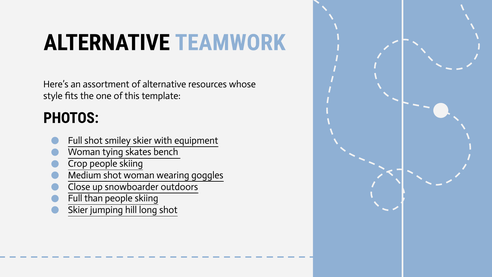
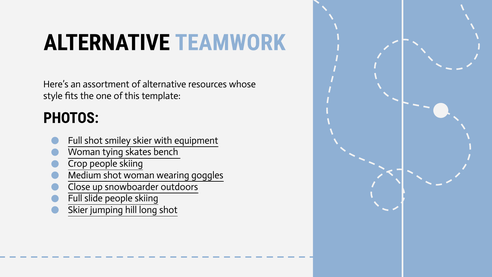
than: than -> slide (94, 198)
